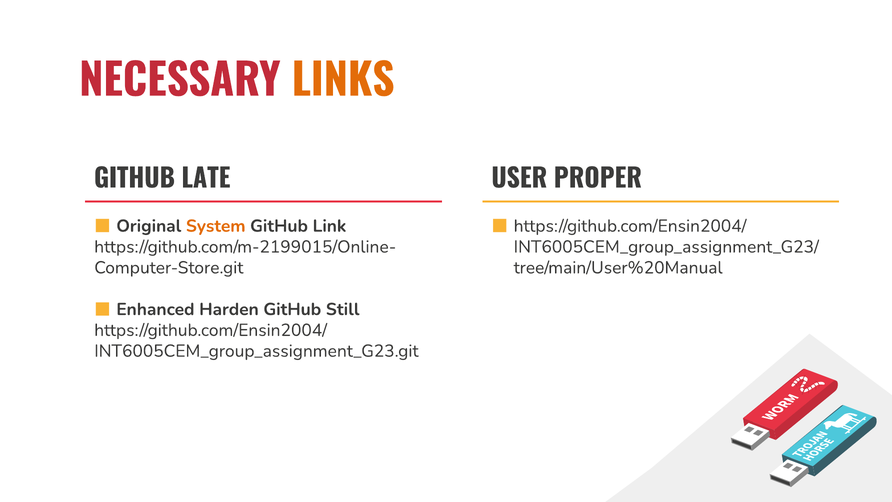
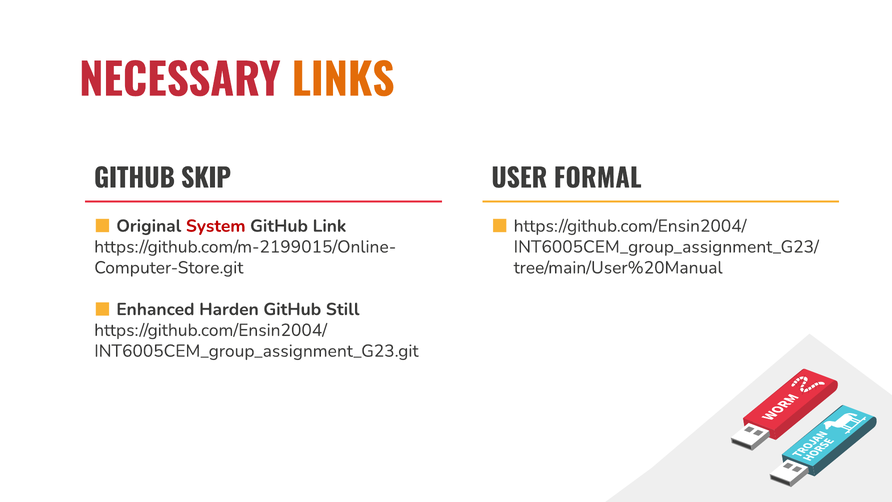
LATE: LATE -> SKIP (206, 179)
PROPER: PROPER -> FORMAL (598, 179)
System colour: orange -> red (216, 226)
